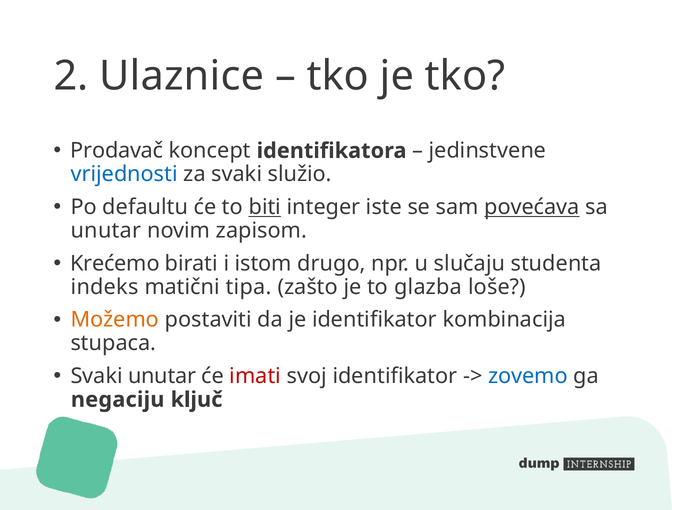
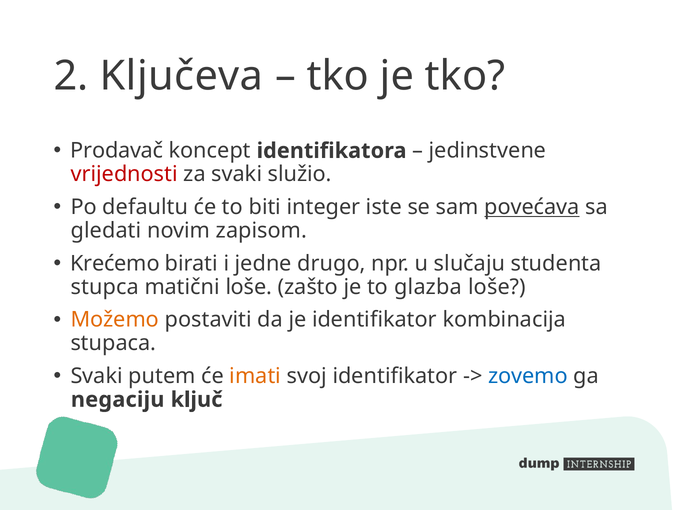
Ulaznice: Ulaznice -> Ključeva (182, 76)
vrijednosti colour: blue -> red (124, 174)
biti underline: present -> none (265, 207)
unutar: unutar -> gledati (106, 231)
istom: istom -> jedne (263, 263)
indeks: indeks -> stupca (105, 287)
matični tipa: tipa -> loše (249, 287)
Svaki unutar: unutar -> putem (162, 376)
imati colour: red -> orange (255, 376)
